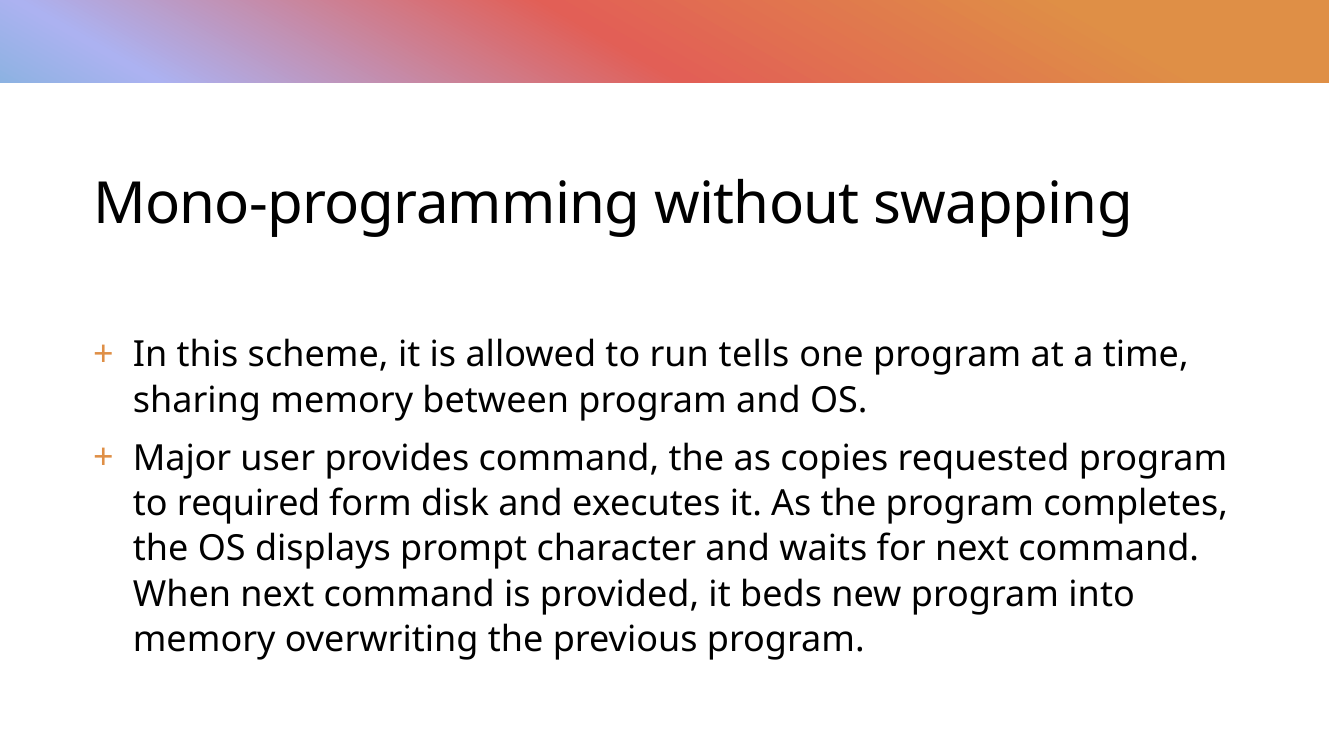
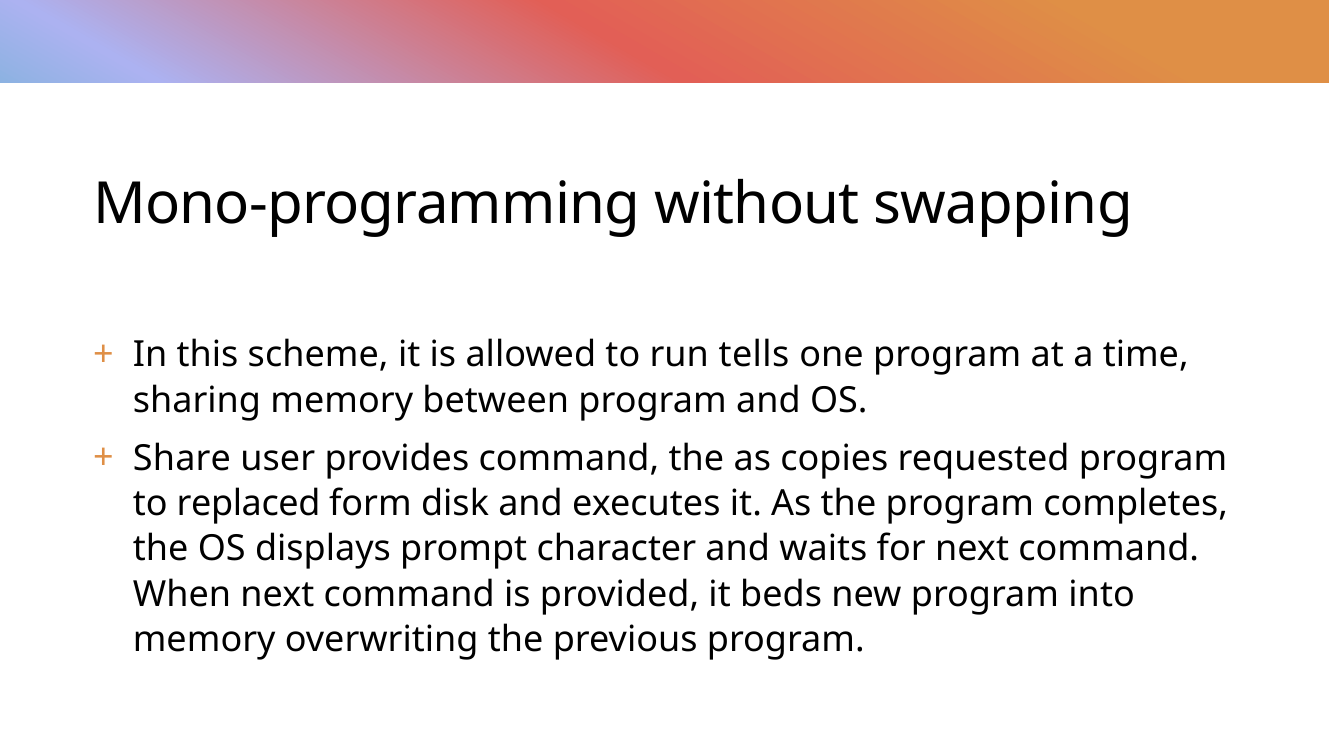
Major: Major -> Share (182, 458)
required: required -> replaced (249, 504)
